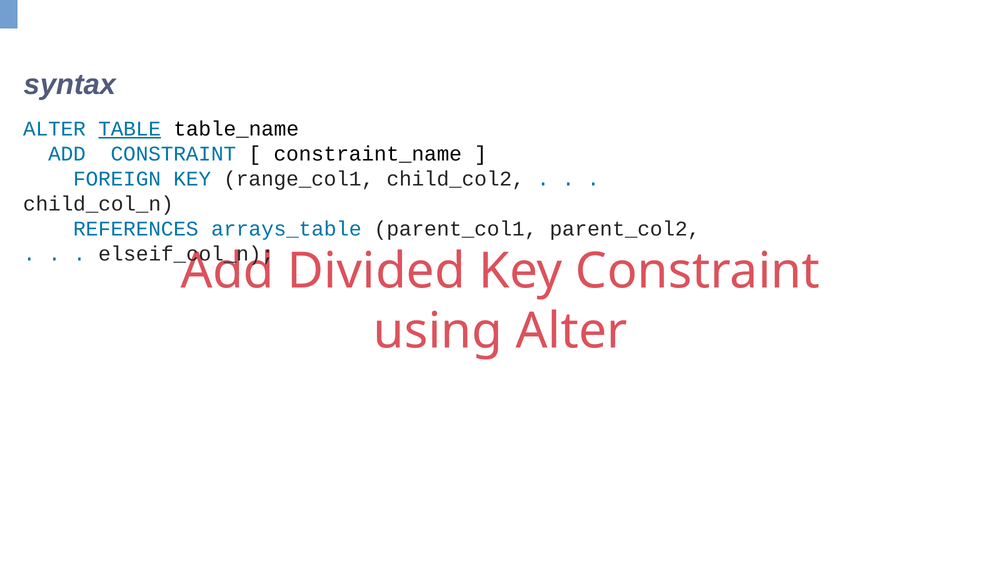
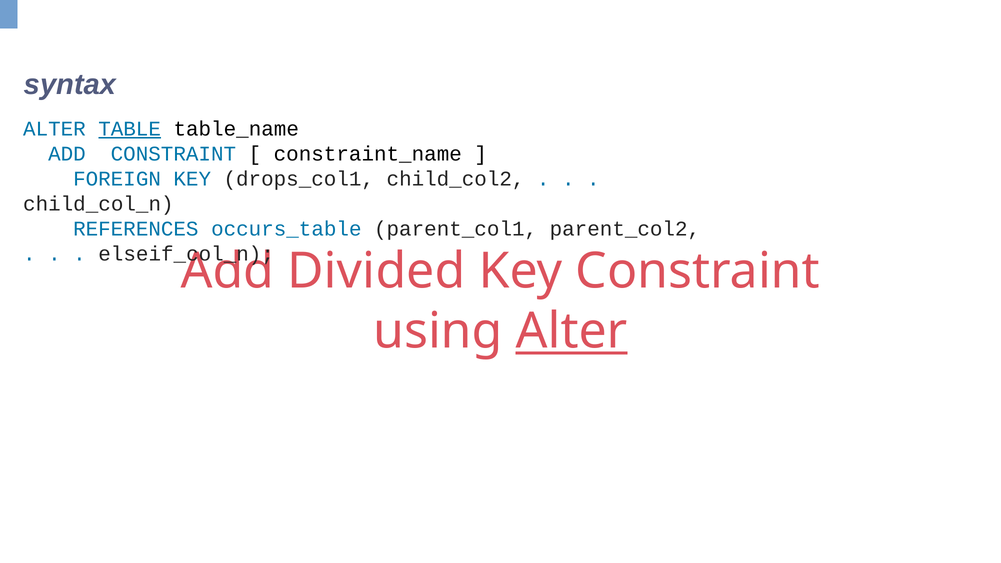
range_col1: range_col1 -> drops_col1 (299, 179)
arrays_table: arrays_table -> occurs_table (286, 229)
Alter underline: none -> present (572, 331)
